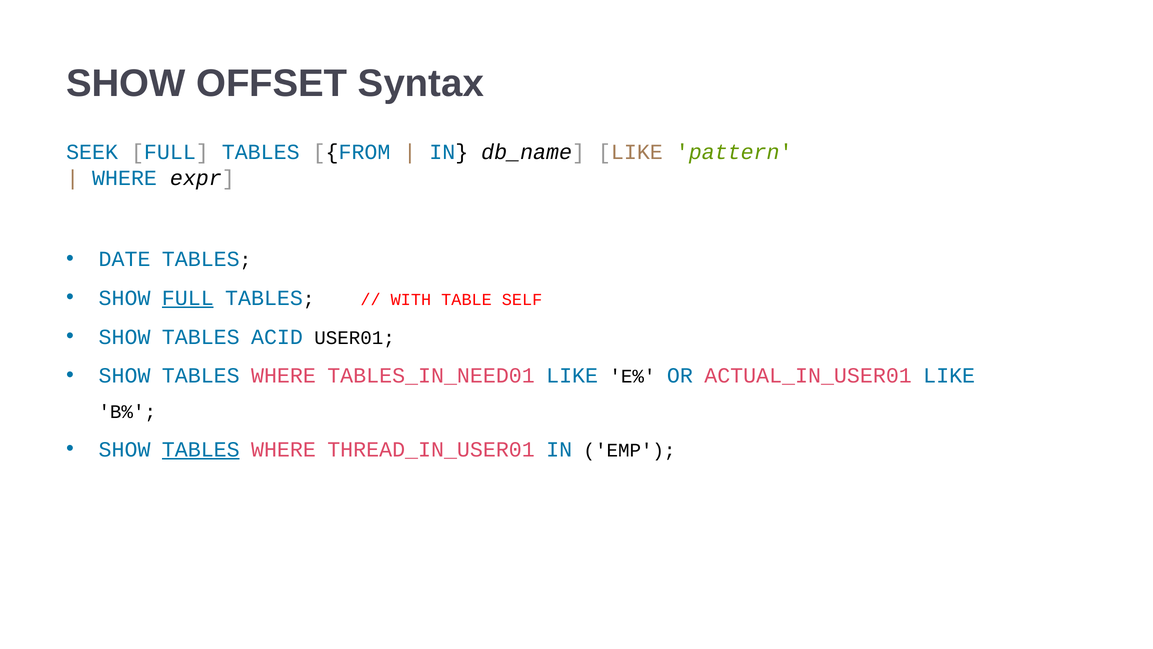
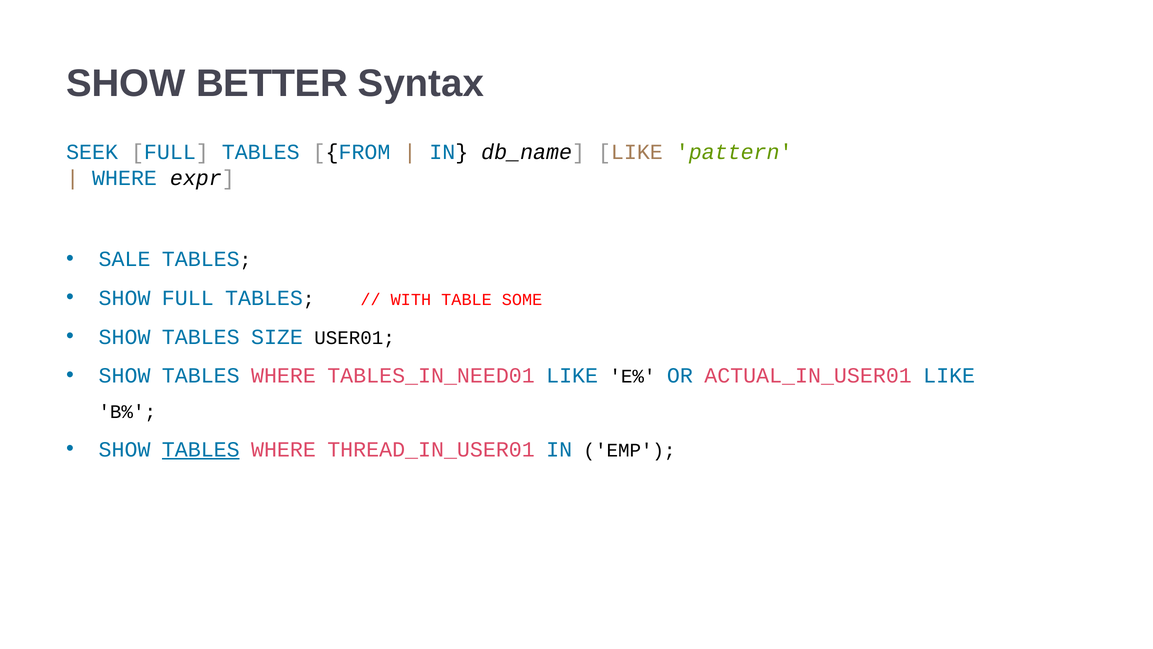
OFFSET: OFFSET -> BETTER (272, 83)
DATE: DATE -> SALE (125, 259)
FULL underline: present -> none (188, 298)
SELF: SELF -> SOME (522, 299)
ACID: ACID -> SIZE (277, 337)
